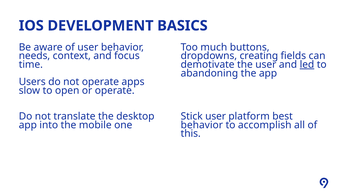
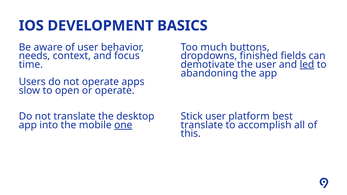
creating: creating -> finished (259, 56)
one underline: none -> present (123, 125)
behavior: behavior -> translate (202, 125)
